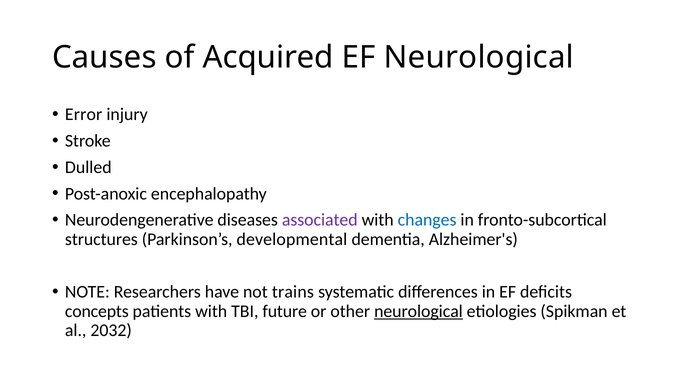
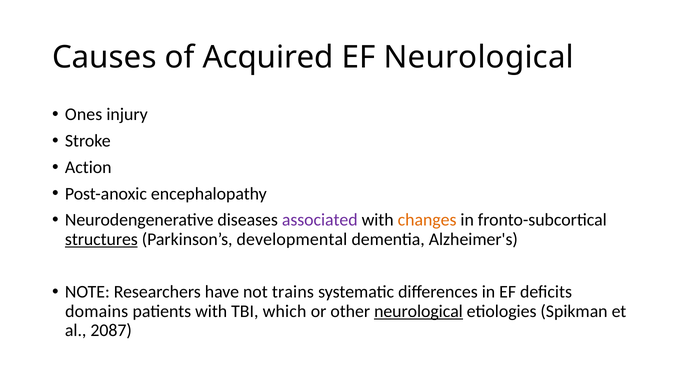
Error: Error -> Ones (84, 114)
Dulled: Dulled -> Action (88, 167)
changes colour: blue -> orange (427, 220)
structures underline: none -> present (101, 239)
concepts: concepts -> domains (97, 311)
future: future -> which (285, 311)
2032: 2032 -> 2087 (111, 330)
